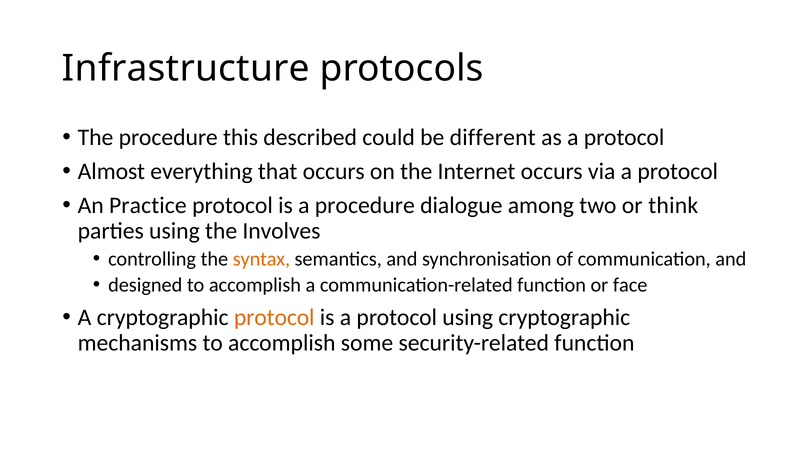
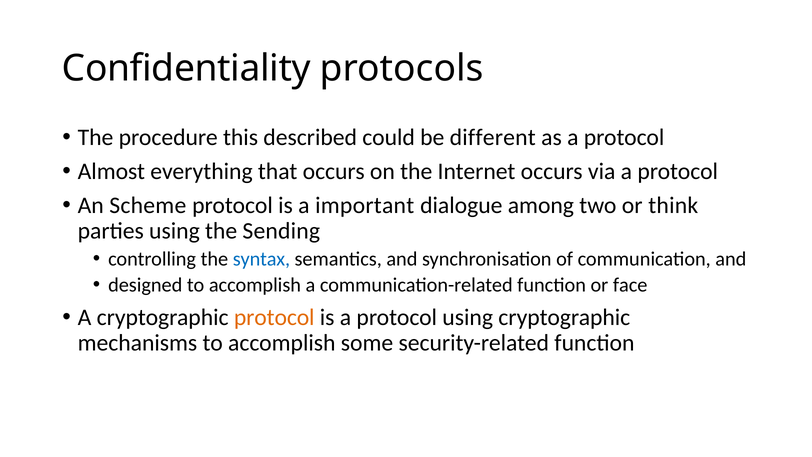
Infrastructure: Infrastructure -> Confidentiality (186, 68)
Practice: Practice -> Scheme (148, 205)
a procedure: procedure -> important (365, 205)
Involves: Involves -> Sending (281, 231)
syntax colour: orange -> blue (261, 259)
